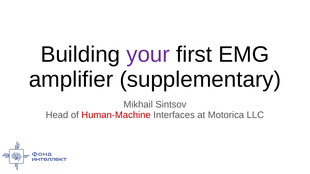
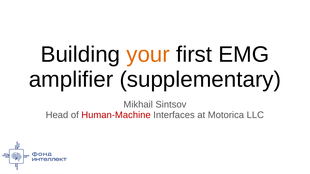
your colour: purple -> orange (148, 55)
